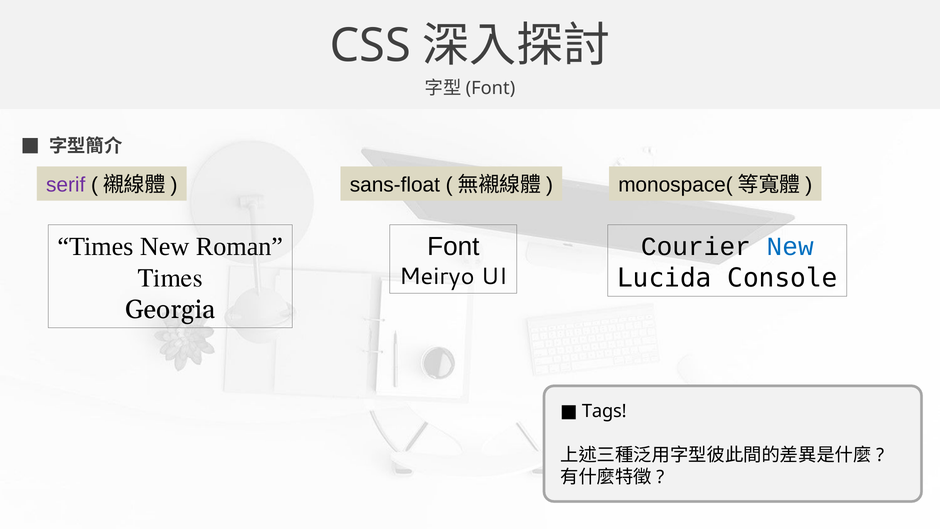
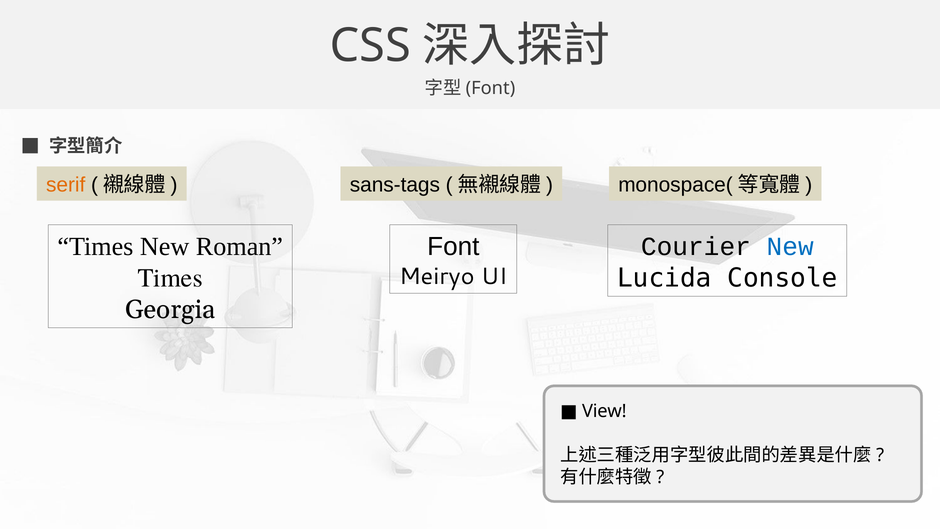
serif colour: purple -> orange (66, 185)
sans-float: sans-float -> sans-tags (395, 185)
Tags: Tags -> View (604, 411)
